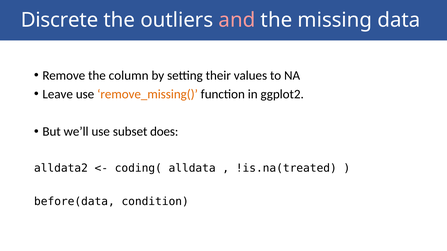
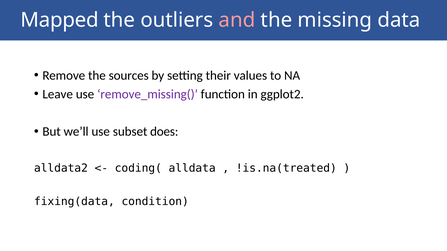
Discrete: Discrete -> Mapped (60, 20)
column: column -> sources (129, 76)
remove_missing( colour: orange -> purple (148, 94)
before(data: before(data -> fixing(data (74, 202)
